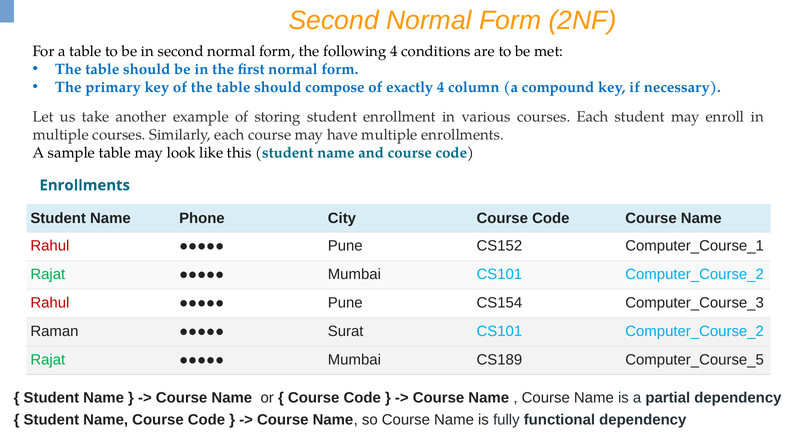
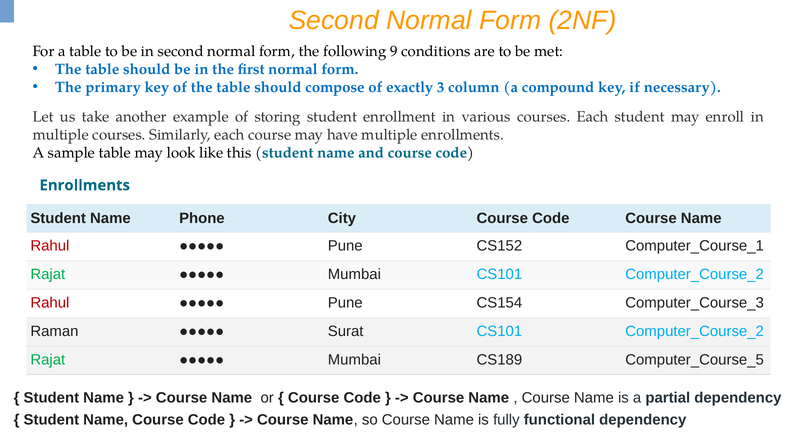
following 4: 4 -> 9 (394, 51)
exactly 4: 4 -> 3 (441, 87)
